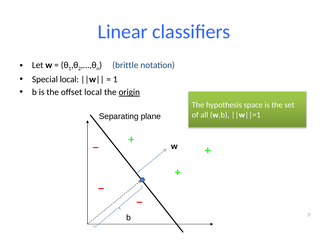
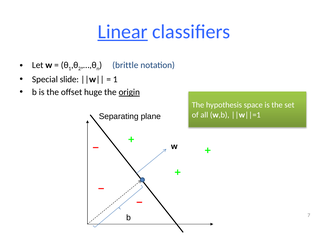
Linear underline: none -> present (123, 32)
Special local: local -> slide (69, 79)
offset local: local -> huge (93, 92)
